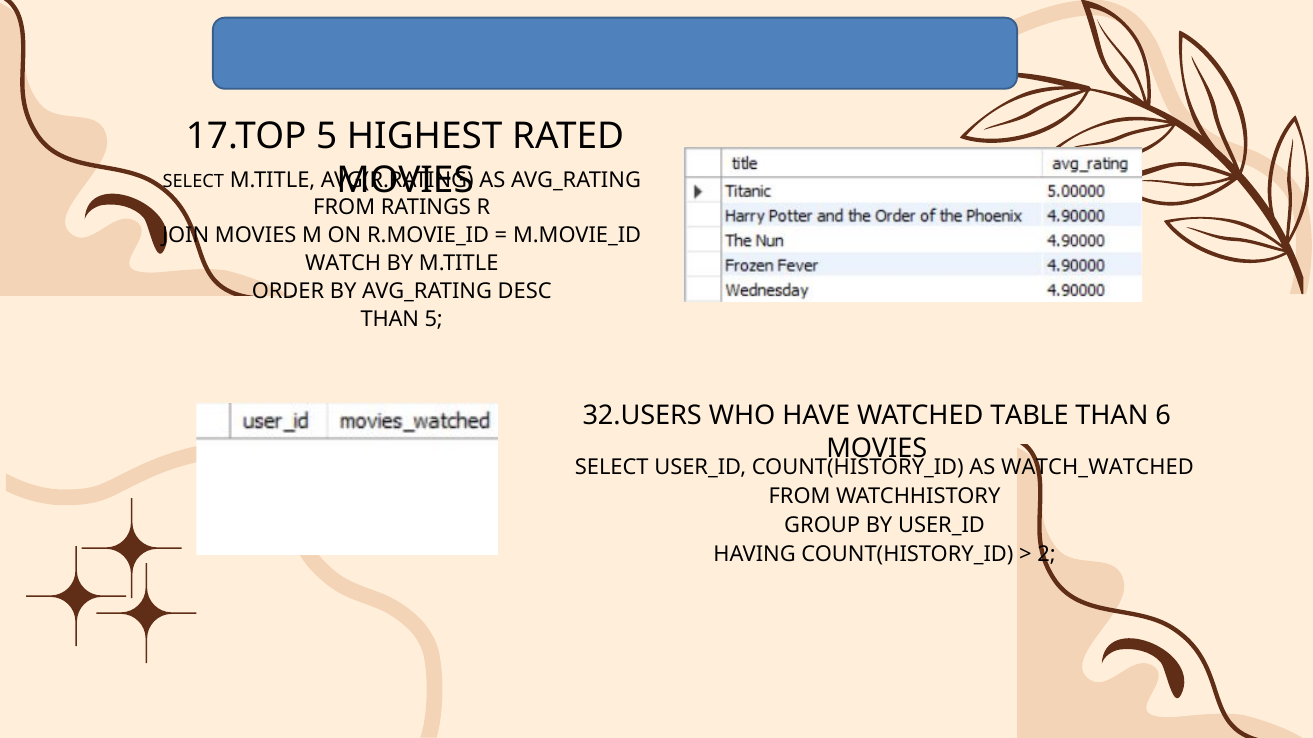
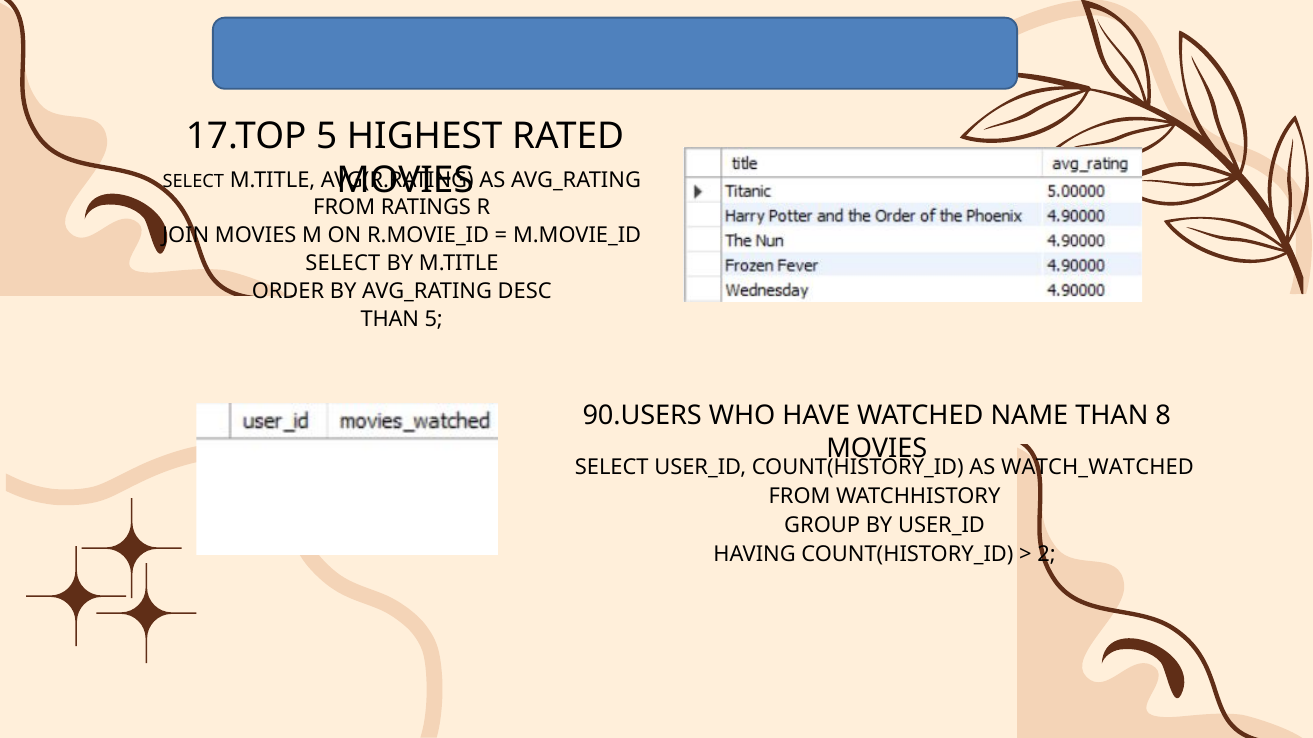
WATCH: WATCH -> SELECT (343, 263)
32.USERS: 32.USERS -> 90.USERS (642, 416)
TABLE: TABLE -> NAME (1029, 416)
6: 6 -> 8 (1163, 416)
